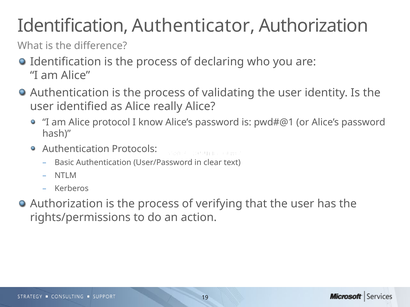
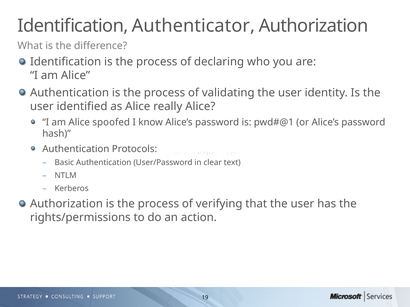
protocol: protocol -> spoofed (111, 122)
